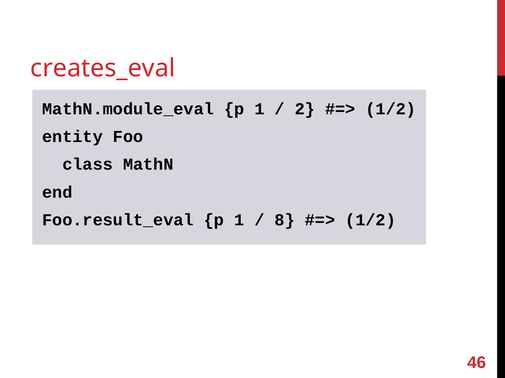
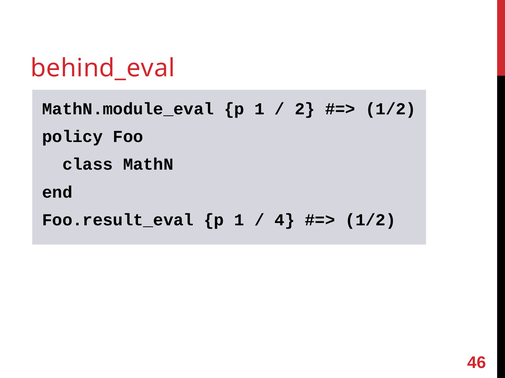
creates_eval: creates_eval -> behind_eval (103, 68)
entity: entity -> policy (73, 137)
8: 8 -> 4 (285, 220)
